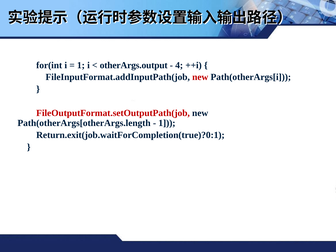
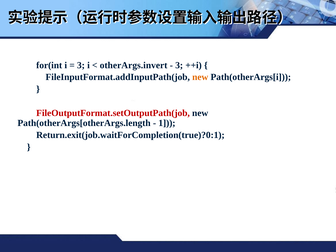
1: 1 -> 3 (81, 65)
otherArgs.output: otherArgs.output -> otherArgs.invert (134, 65)
4: 4 -> 3 (179, 65)
new colour: red -> orange (200, 77)
